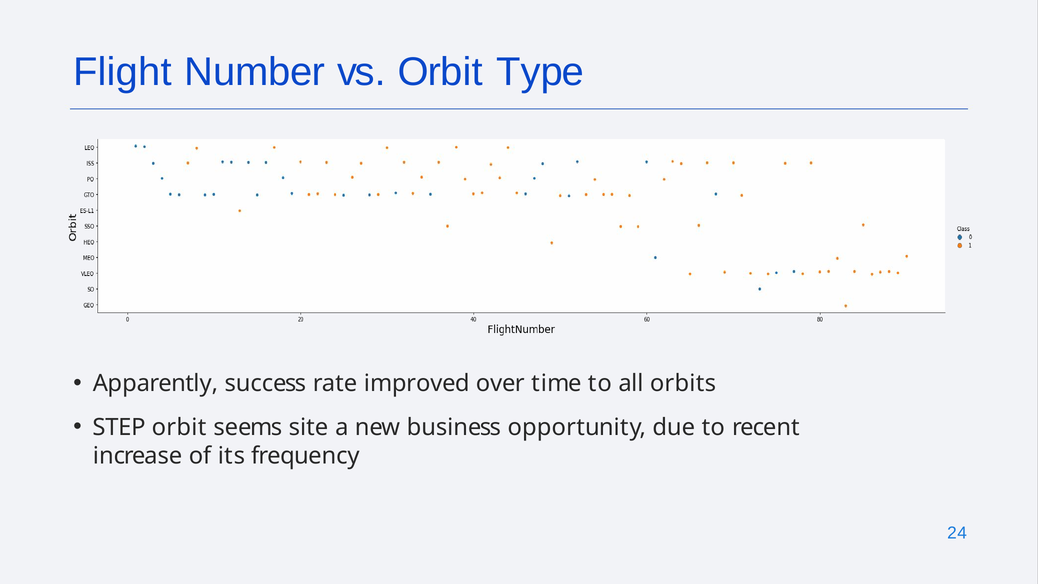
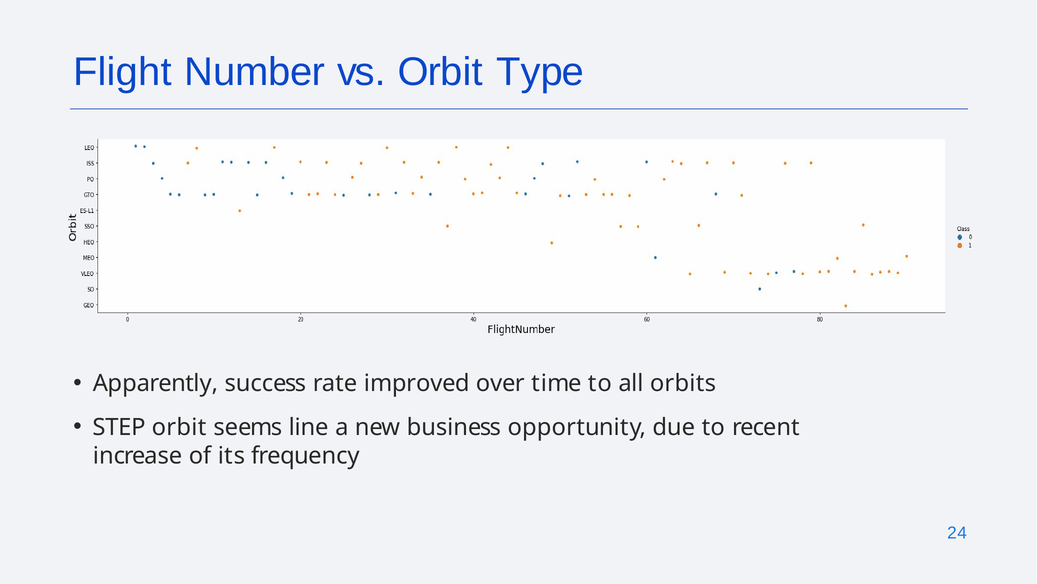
site: site -> line (309, 427)
